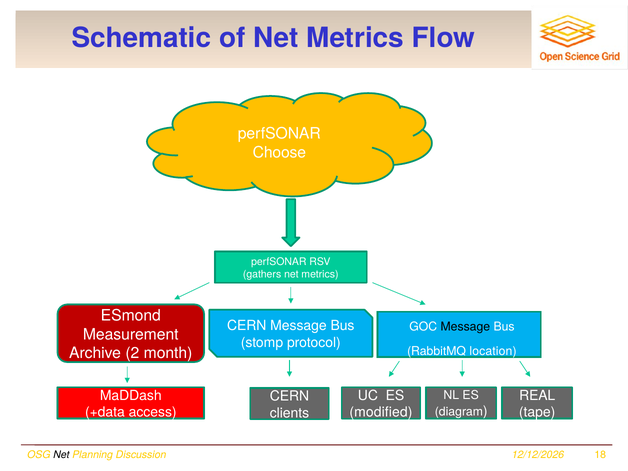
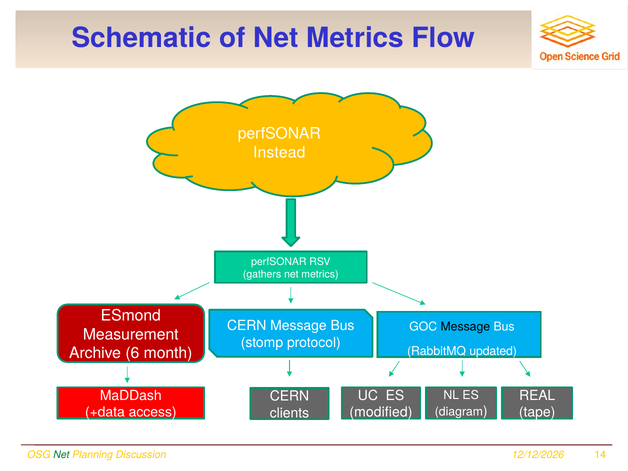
Choose: Choose -> Instead (279, 153)
location: location -> updated (493, 351)
2: 2 -> 6 (132, 353)
Net colour: black -> green (61, 455)
18: 18 -> 14 (600, 455)
